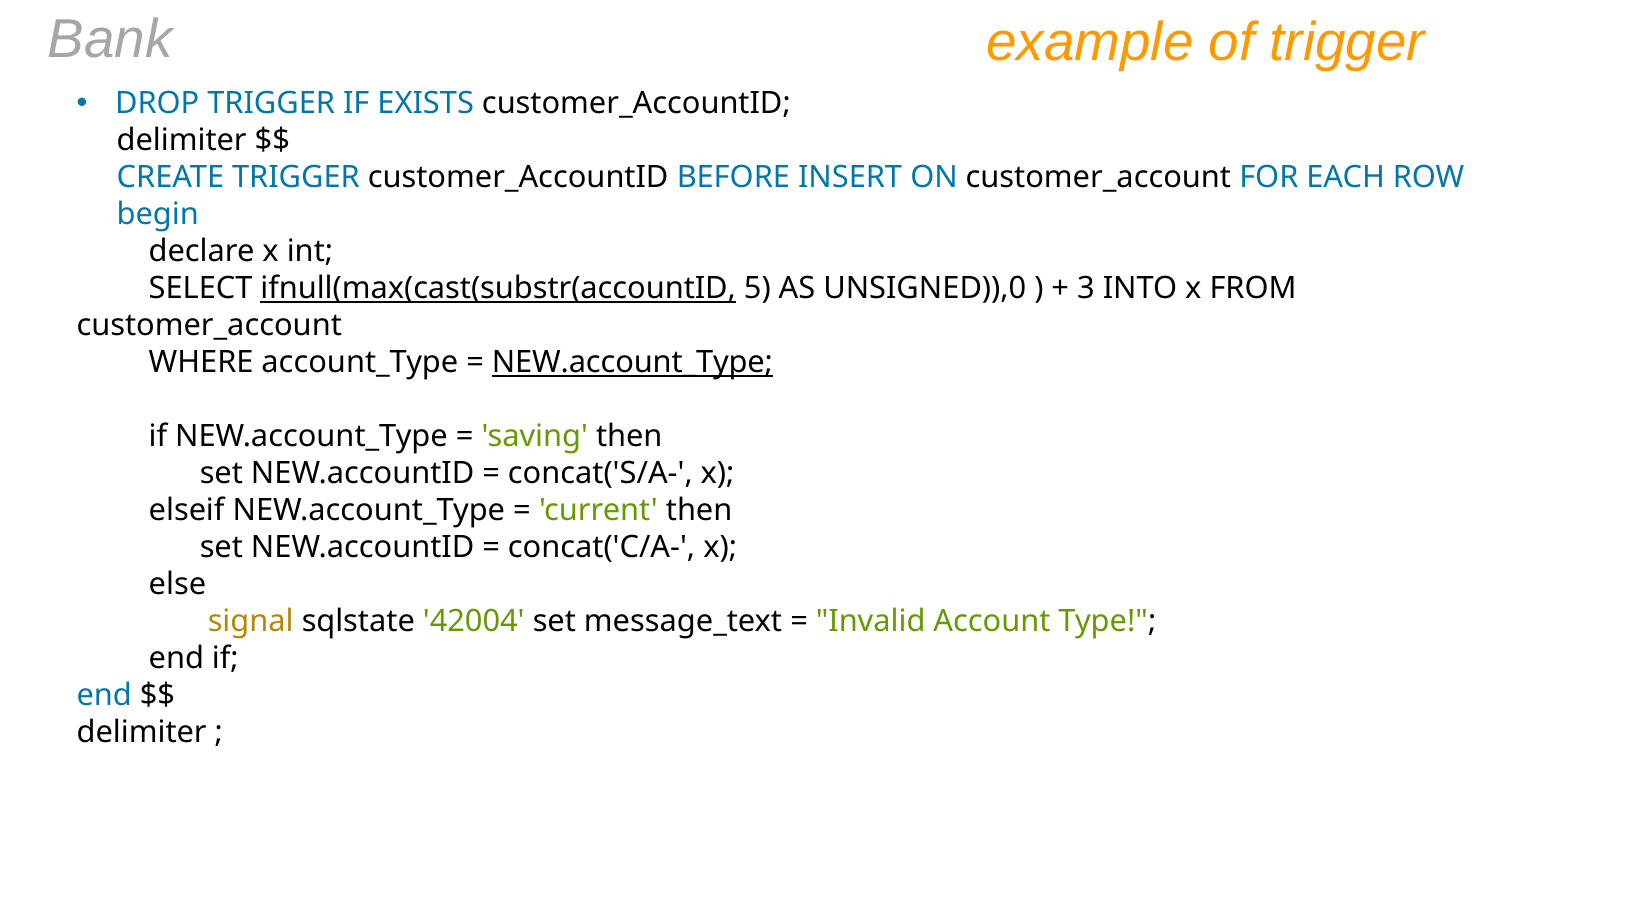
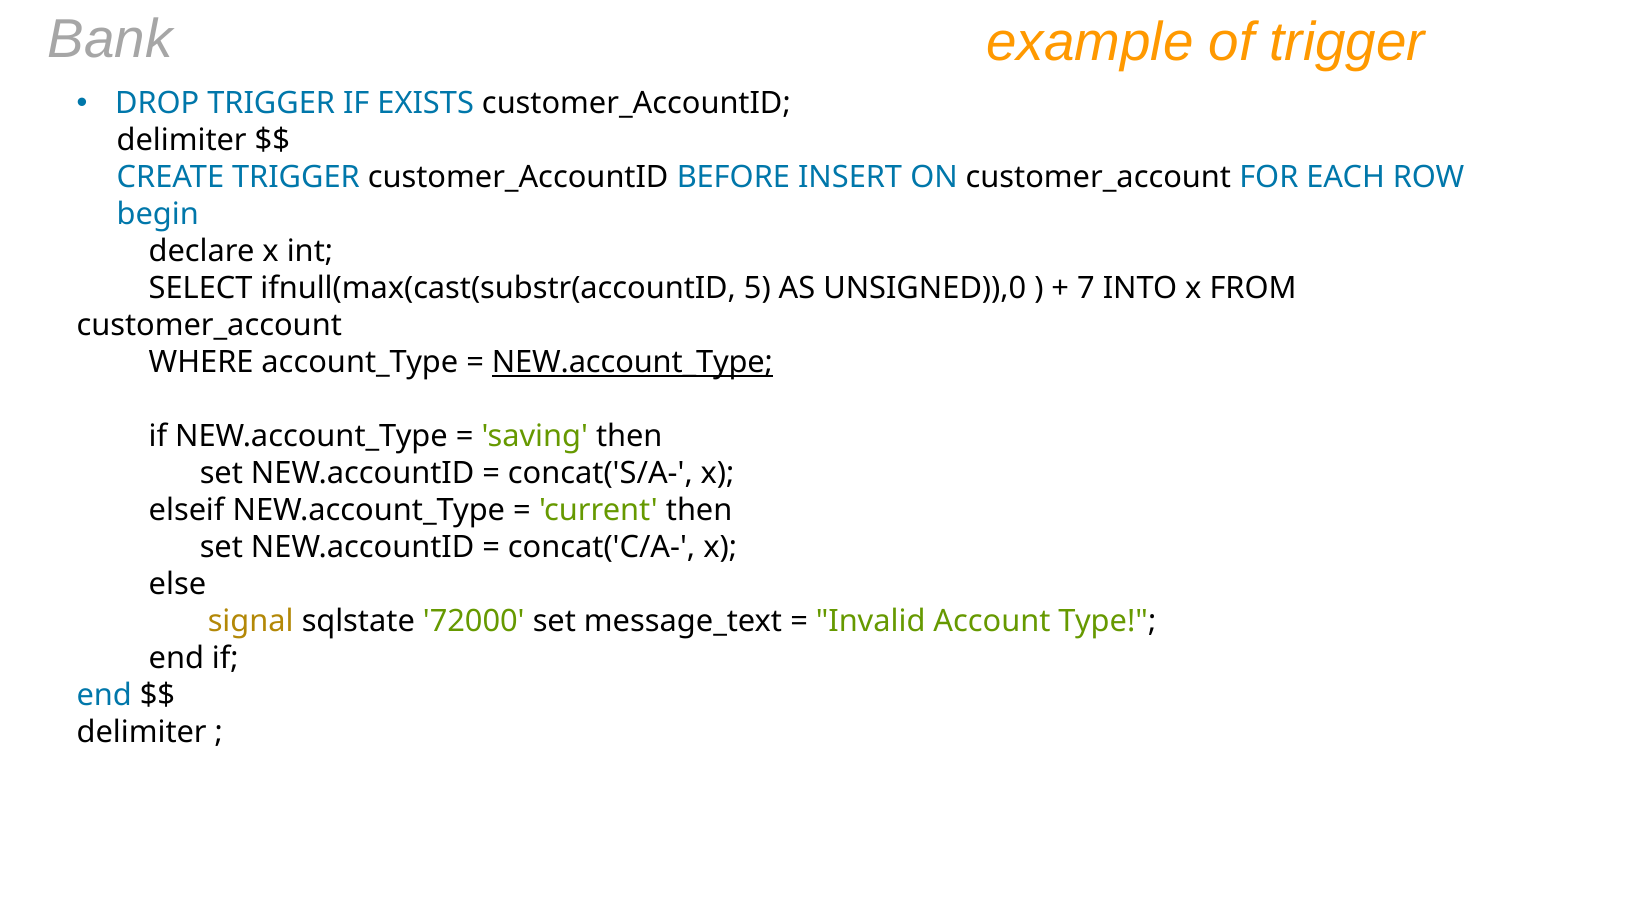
ifnull(max(cast(substr(accountID underline: present -> none (498, 289)
3: 3 -> 7 (1086, 289)
42004: 42004 -> 72000 (474, 621)
